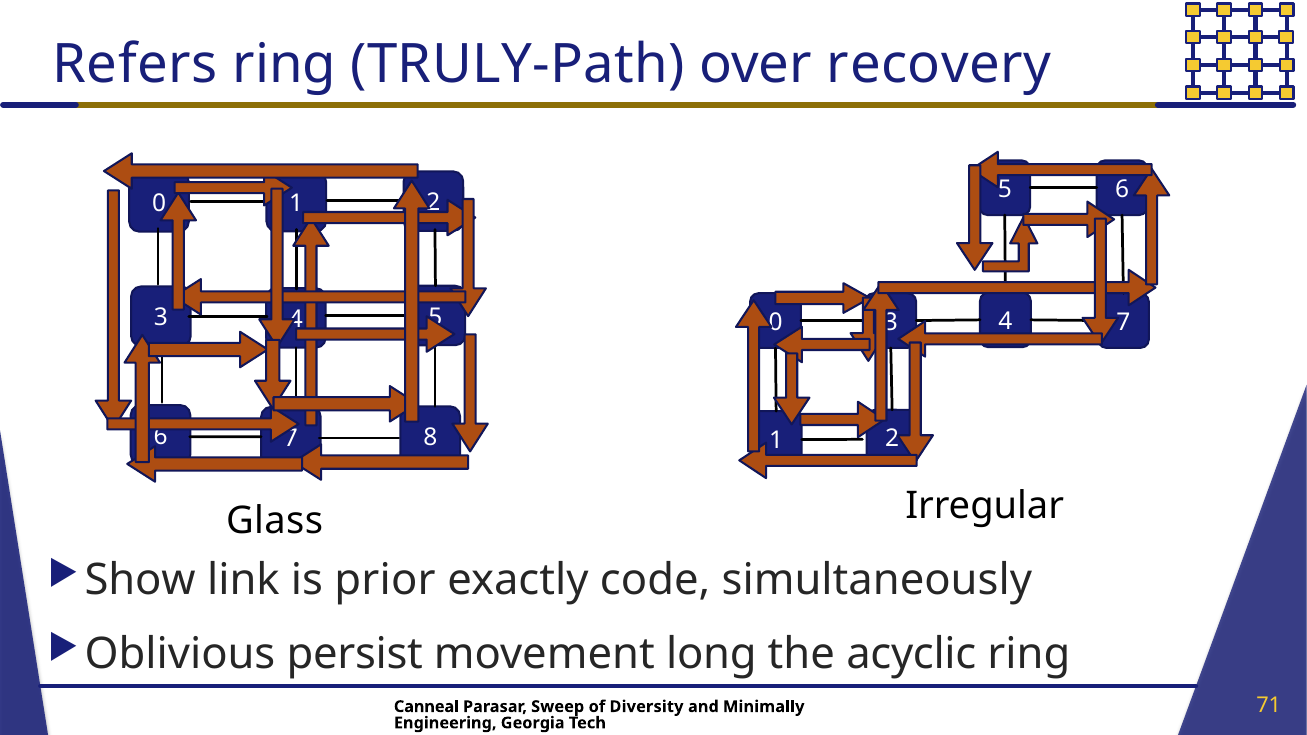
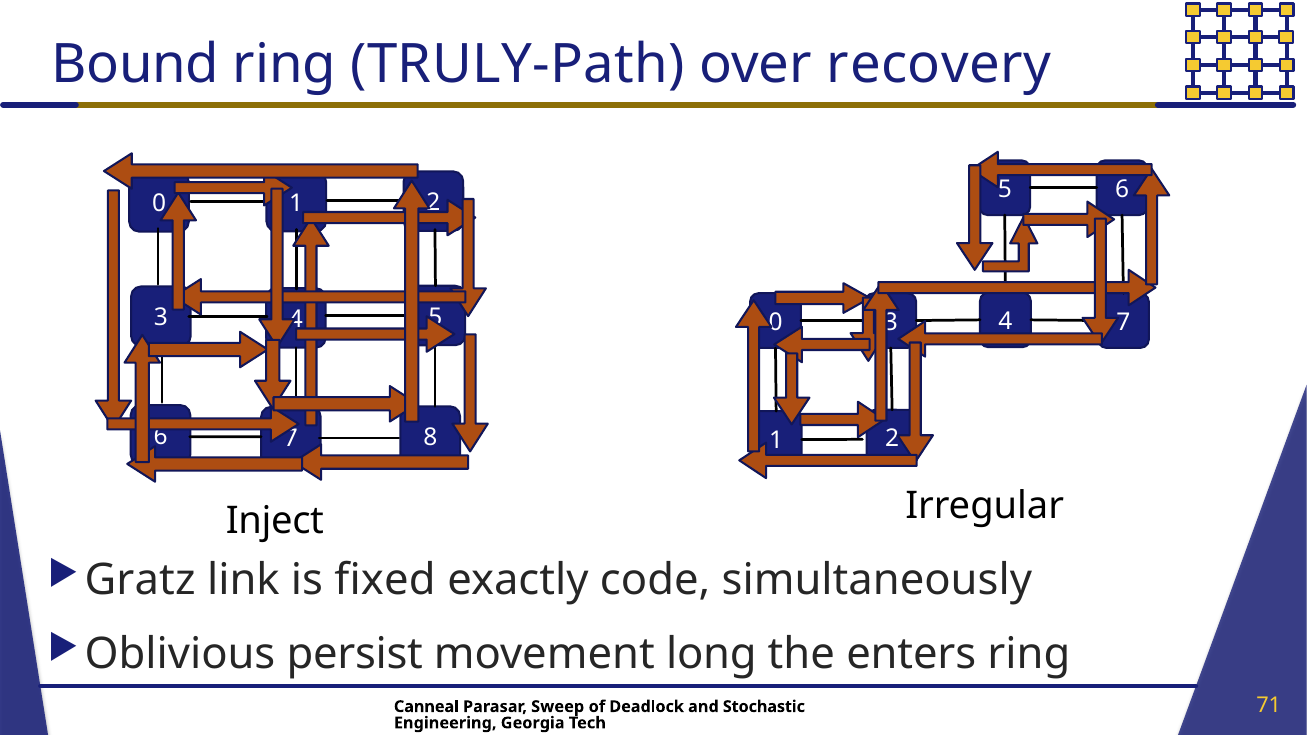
Refers: Refers -> Bound (136, 64)
Glass: Glass -> Inject (275, 521)
Show: Show -> Gratz (140, 580)
prior: prior -> fixed (385, 580)
acyclic: acyclic -> enters (911, 654)
Diversity: Diversity -> Deadlock (647, 707)
Minimally: Minimally -> Stochastic (764, 707)
